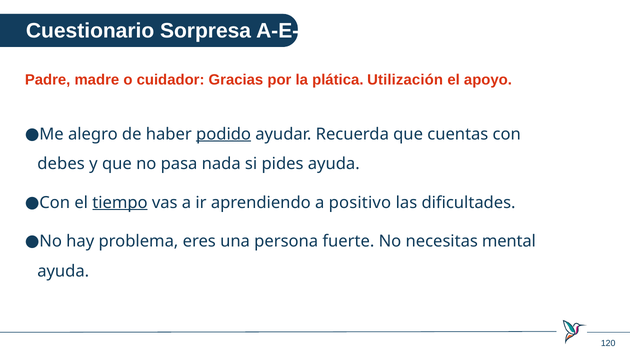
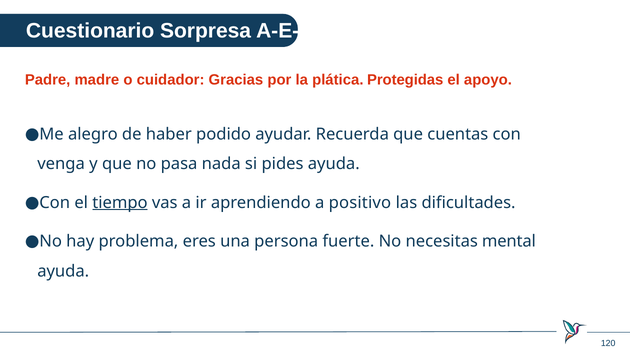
Utilización: Utilización -> Protegidas (405, 80)
podido underline: present -> none (224, 134)
debes: debes -> venga (61, 164)
